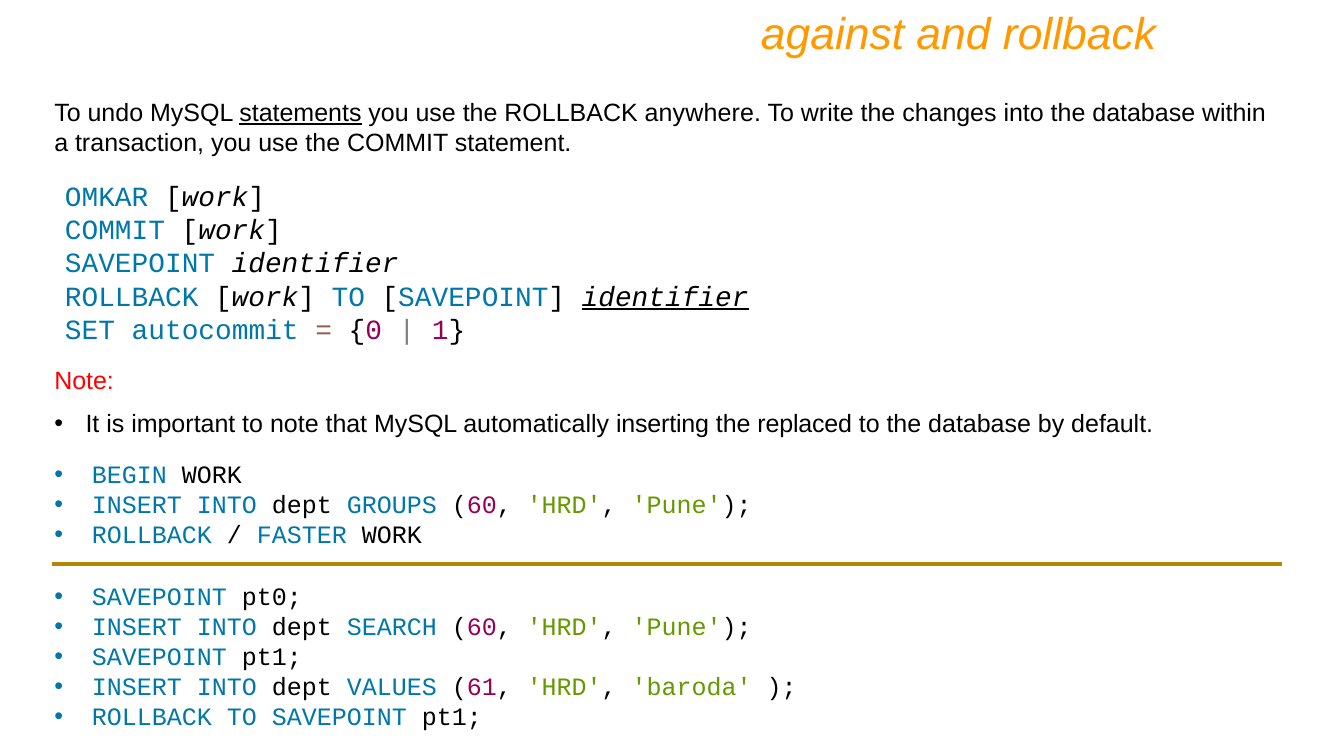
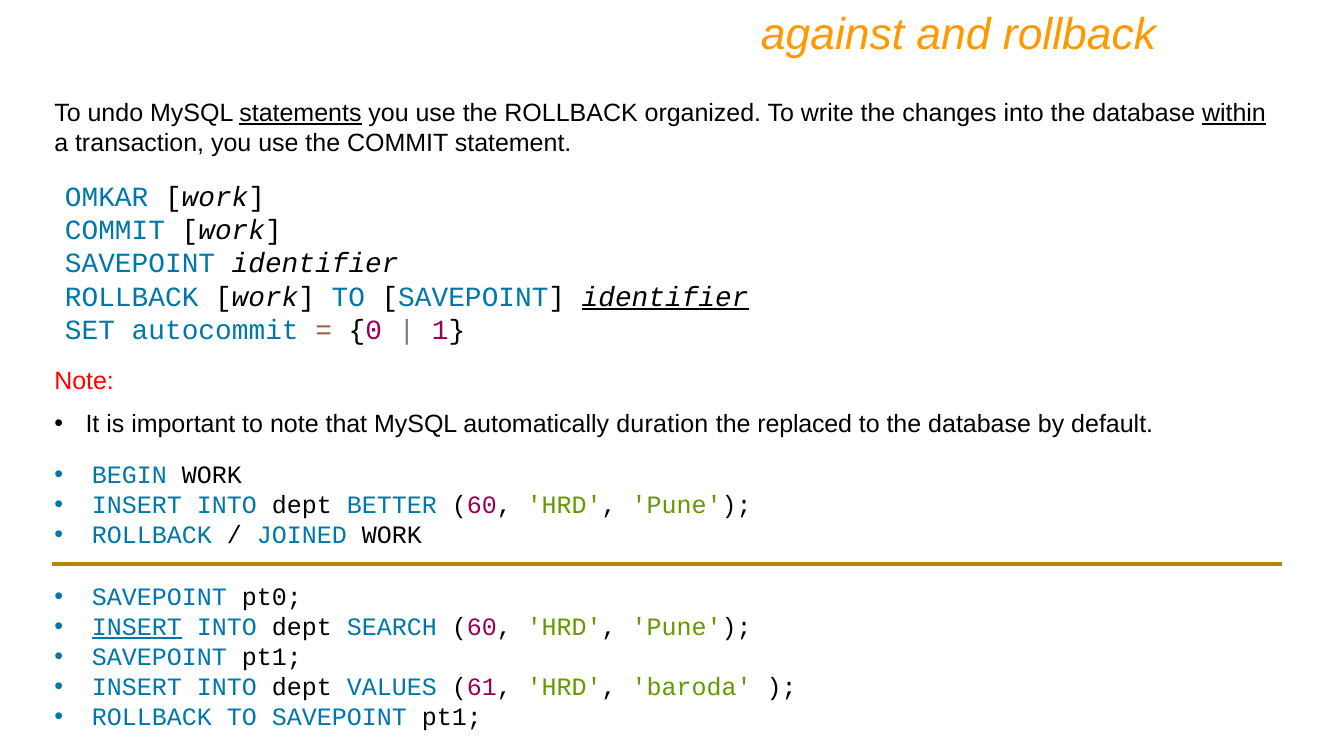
anywhere: anywhere -> organized (703, 113)
within underline: none -> present (1234, 113)
inserting: inserting -> duration (662, 424)
GROUPS: GROUPS -> BETTER (392, 505)
FASTER: FASTER -> JOINED (302, 535)
INSERT underline: none -> present (137, 627)
